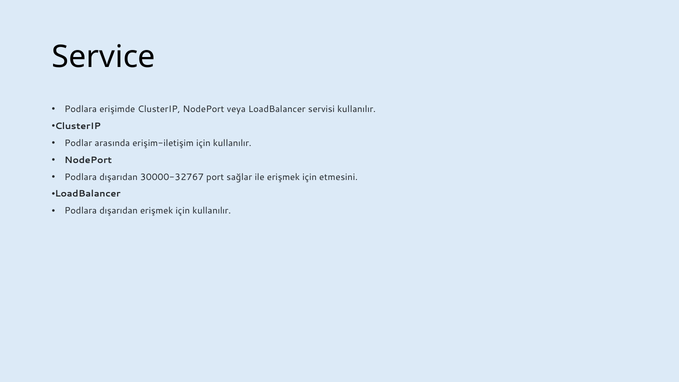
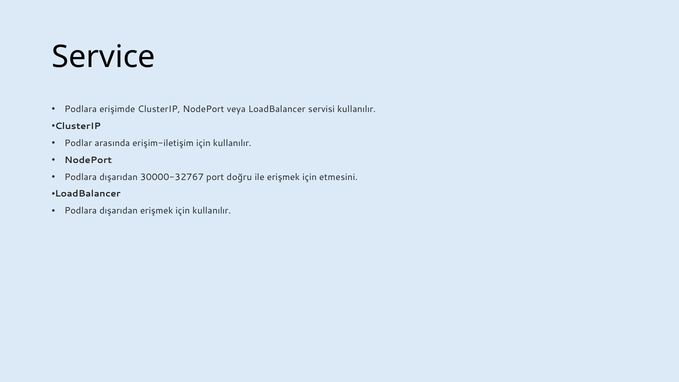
sağlar: sağlar -> doğru (239, 177)
